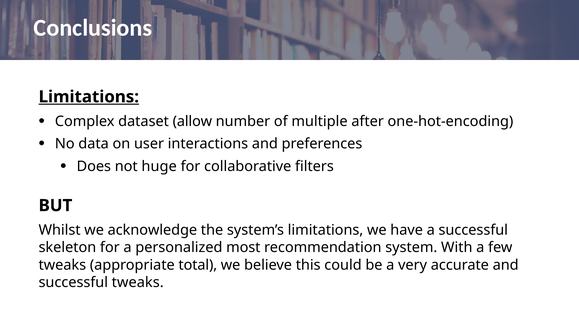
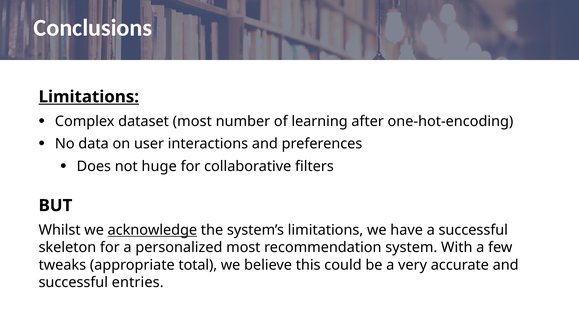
dataset allow: allow -> most (192, 121)
multiple: multiple -> learning (320, 121)
acknowledge underline: none -> present (152, 230)
successful tweaks: tweaks -> entries (138, 282)
